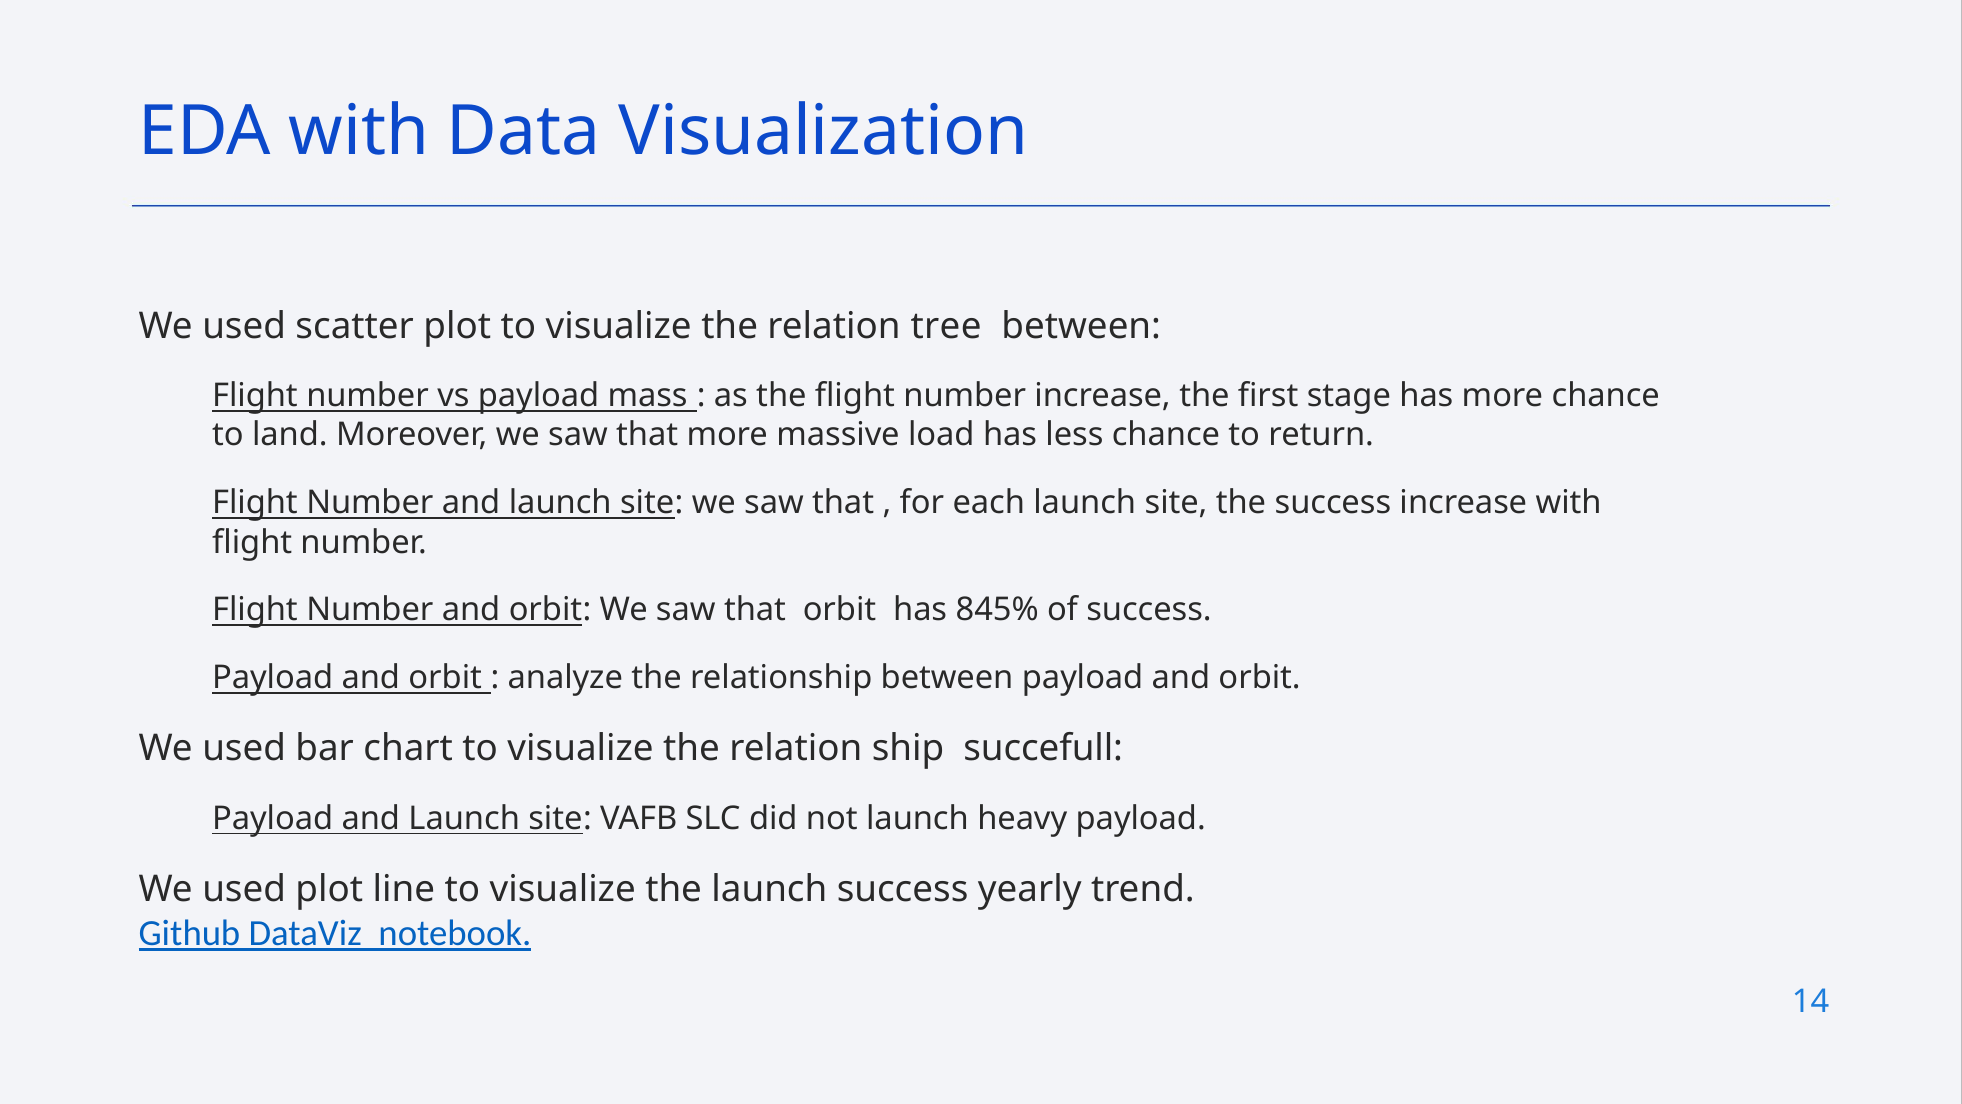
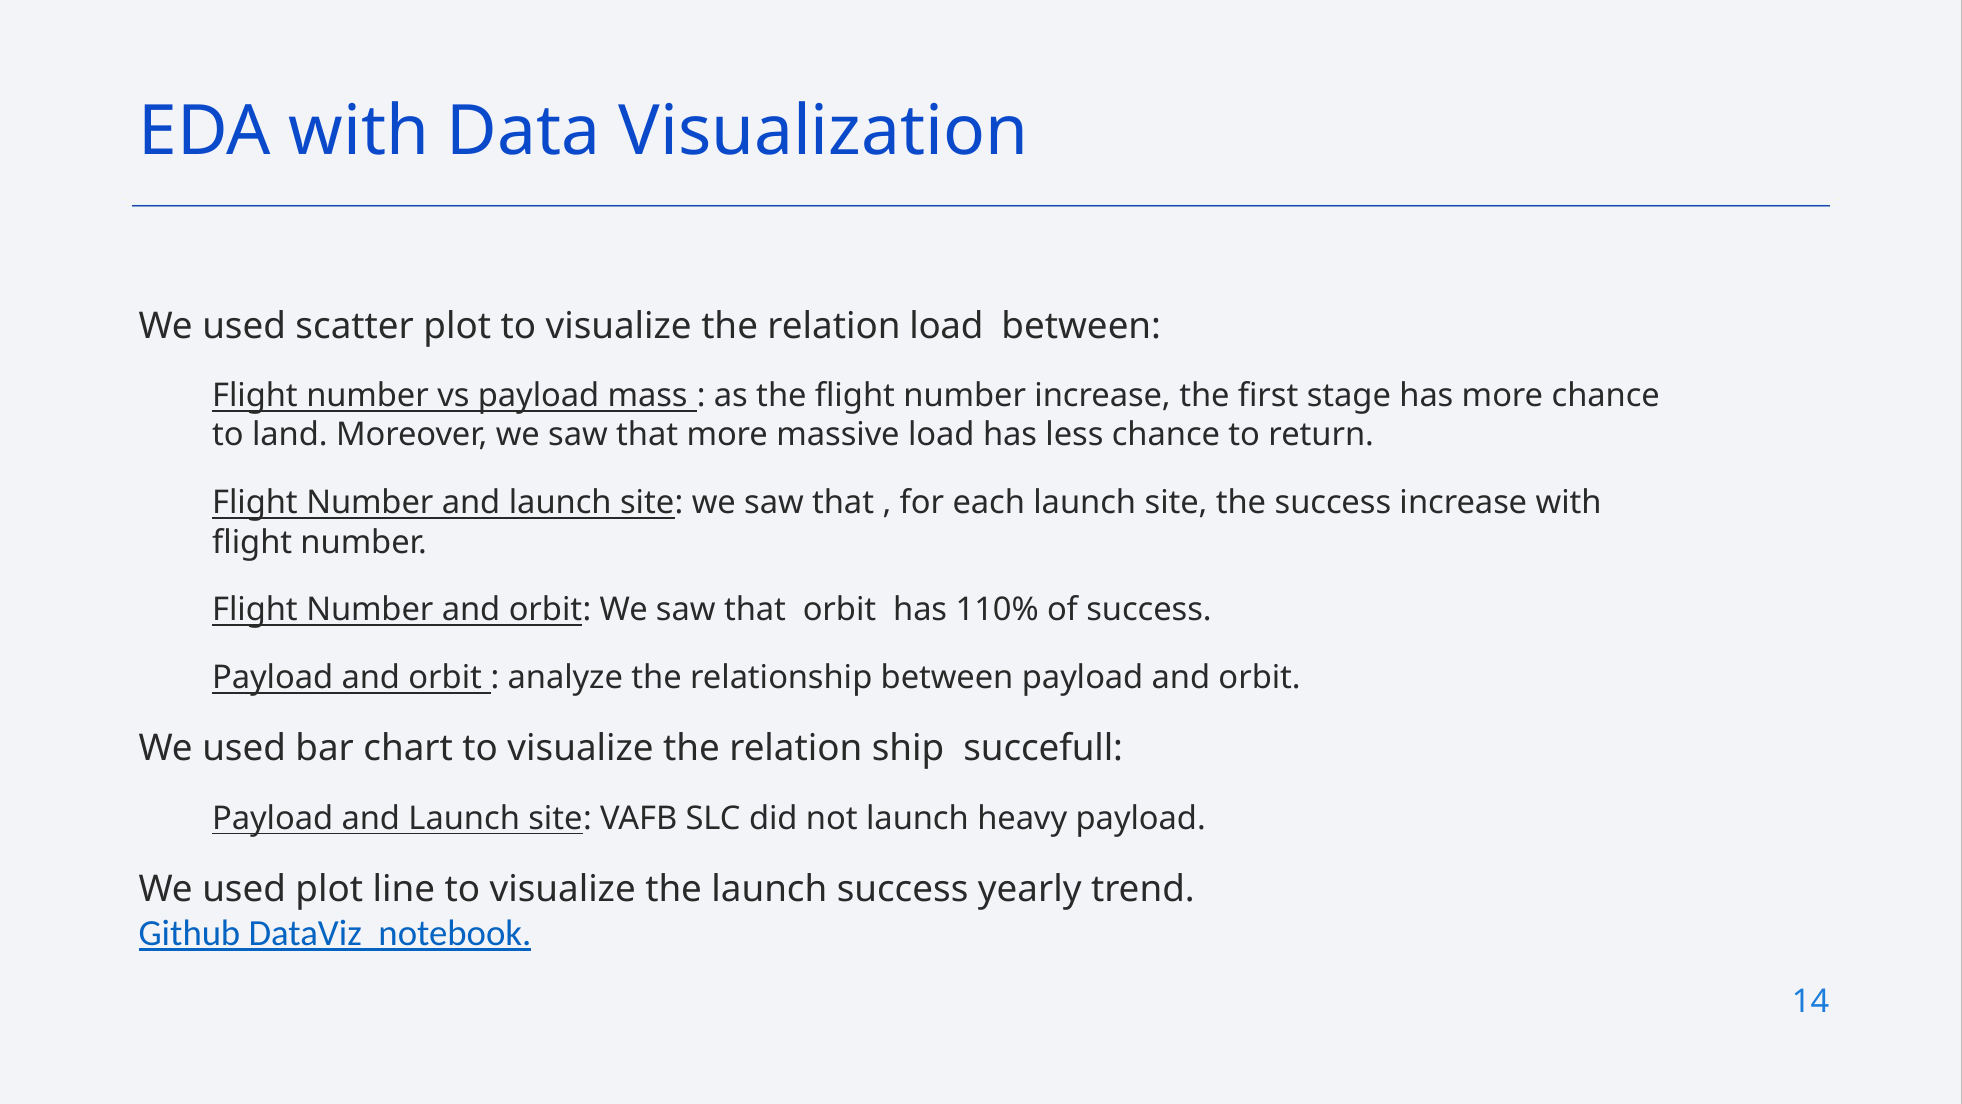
relation tree: tree -> load (946, 326)
845%: 845% -> 110% (997, 610)
